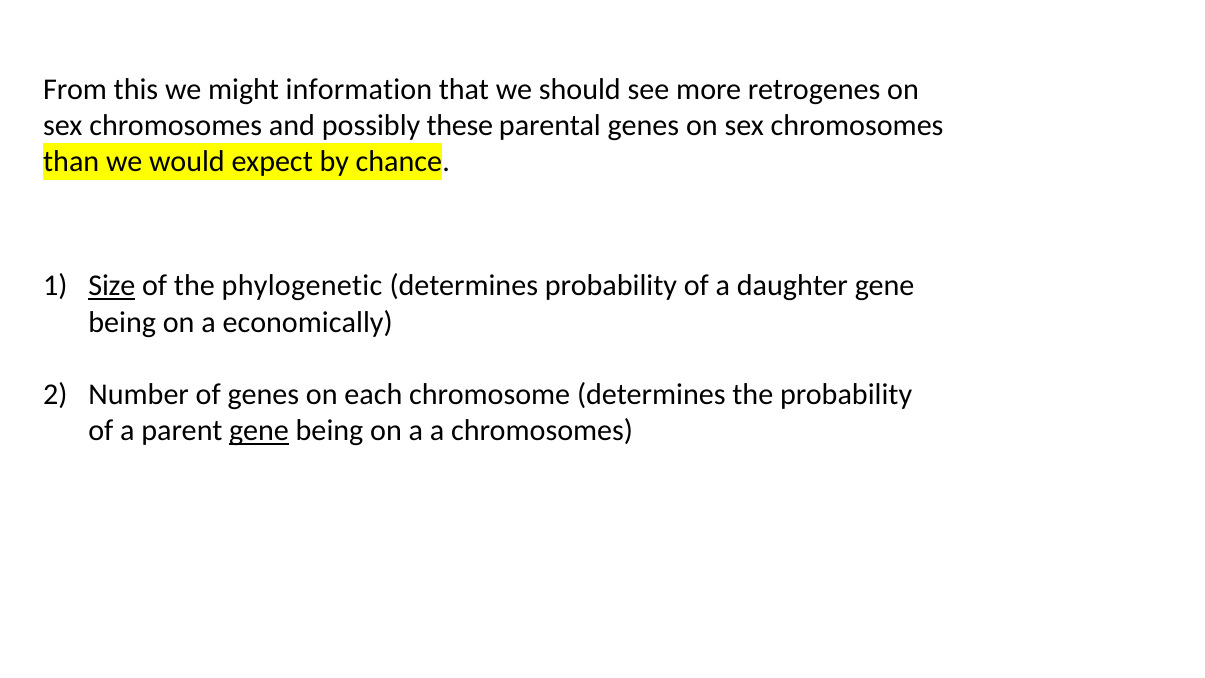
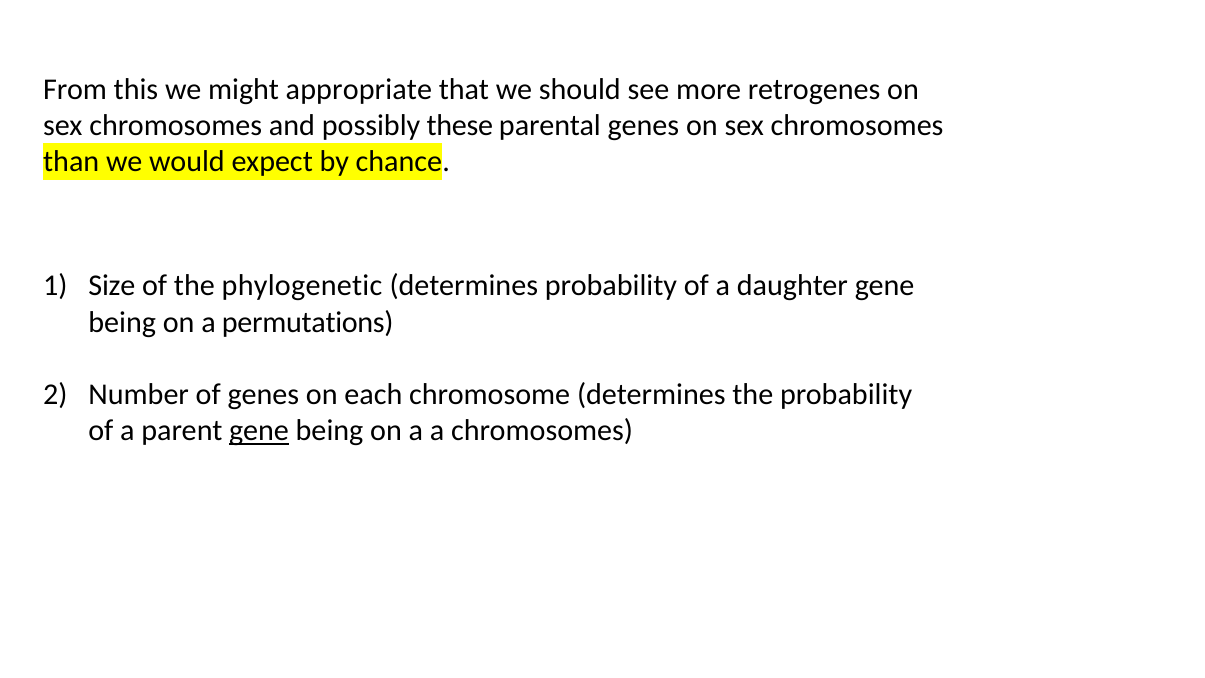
information: information -> appropriate (359, 89)
Size underline: present -> none (112, 286)
economically: economically -> permutations (308, 322)
